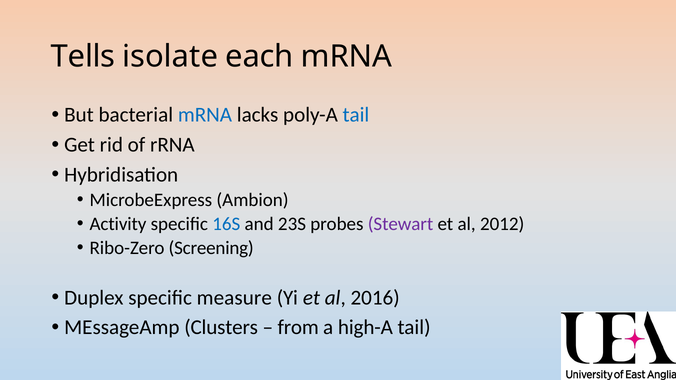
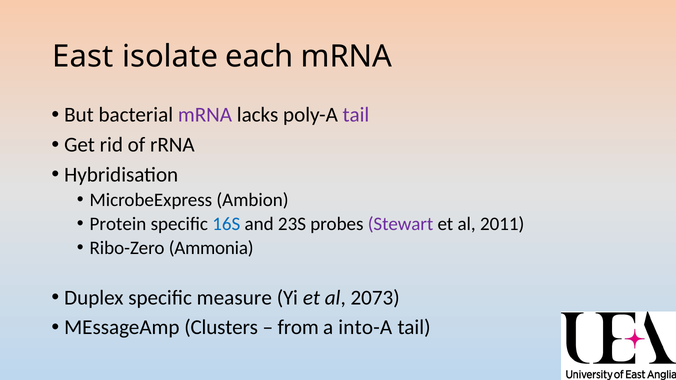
Tells: Tells -> East (83, 57)
mRNA colour: blue -> purple (205, 115)
tail colour: blue -> purple (356, 115)
Activity: Activity -> Protein (118, 224)
2012: 2012 -> 2011 (502, 224)
Screening: Screening -> Ammonia (211, 248)
2016: 2016 -> 2073 (375, 298)
high-A: high-A -> into-A (365, 328)
